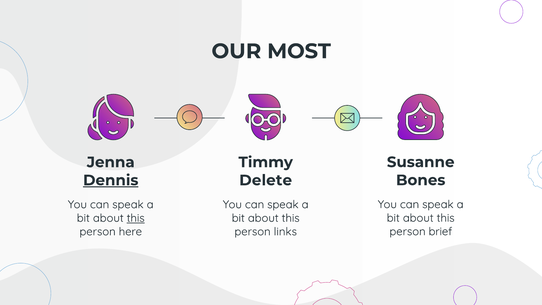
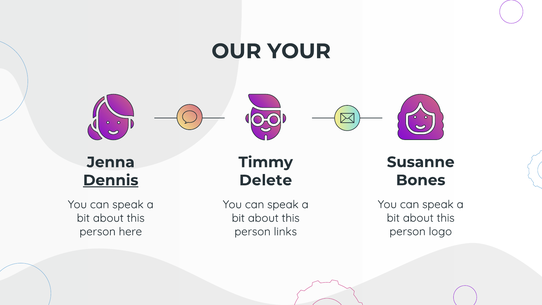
MOST: MOST -> YOUR (299, 51)
this underline: present -> none (136, 218)
brief: brief -> logo (440, 231)
